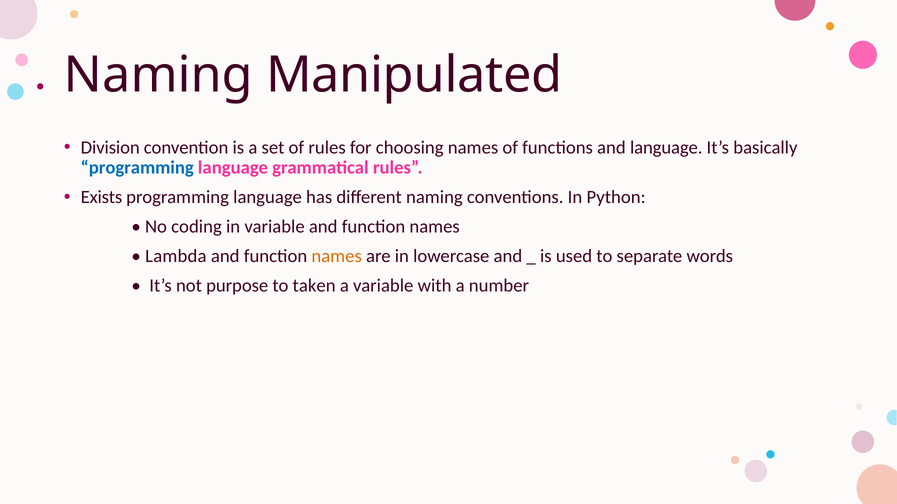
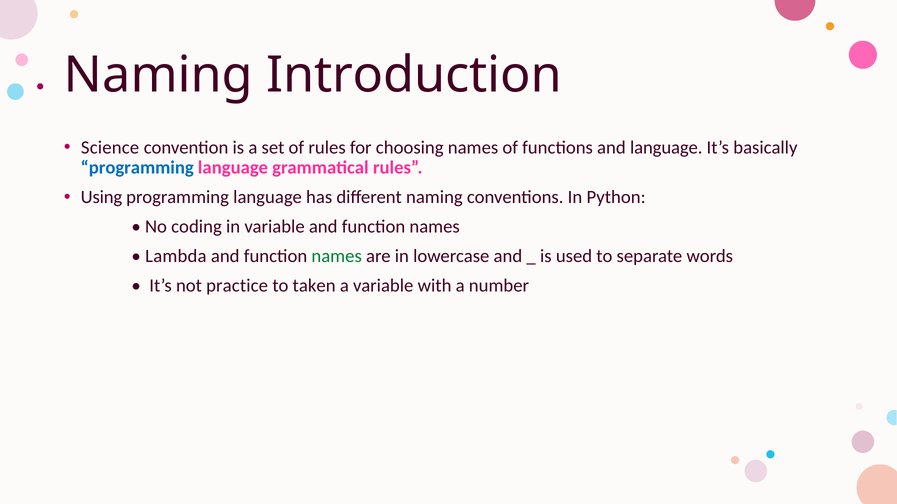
Manipulated: Manipulated -> Introduction (414, 75)
Division: Division -> Science (110, 148)
Exists: Exists -> Using (101, 197)
names colour: orange -> green (337, 256)
purpose: purpose -> practice (237, 286)
